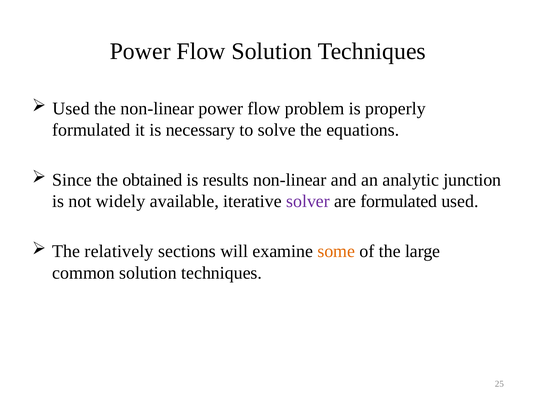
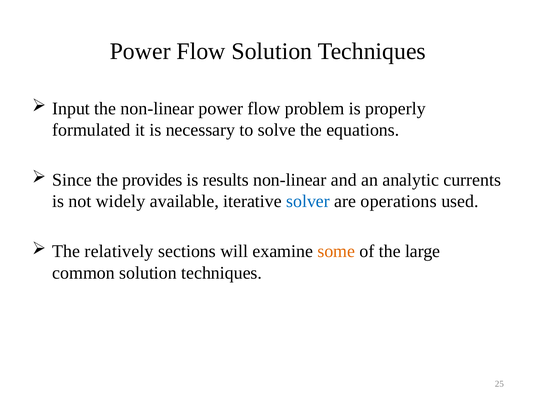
Used: Used -> Input (71, 108)
obtained: obtained -> provides (152, 180)
junction: junction -> currents (472, 180)
solver colour: purple -> blue (308, 201)
are formulated: formulated -> operations (399, 201)
